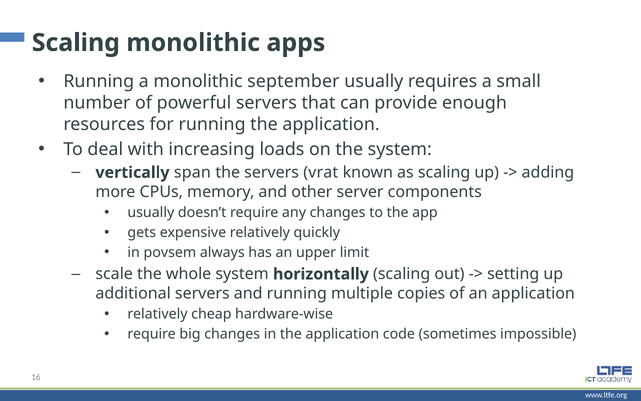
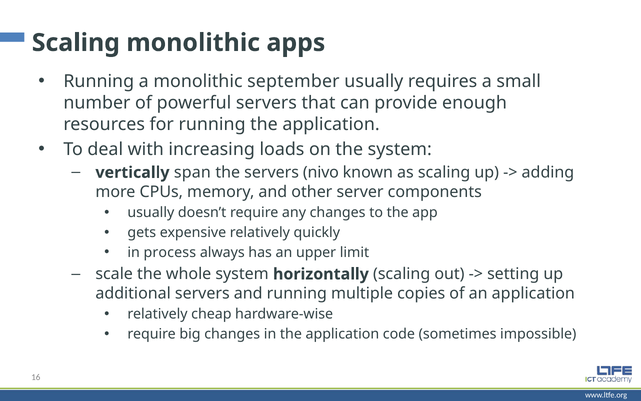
vrat: vrat -> nivo (321, 172)
povsem: povsem -> process (170, 252)
